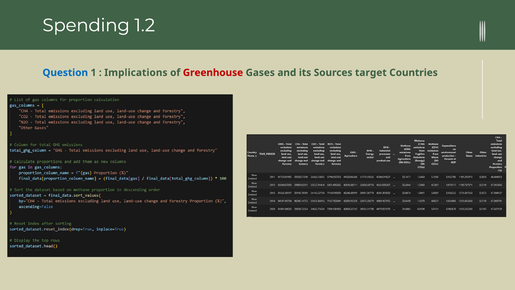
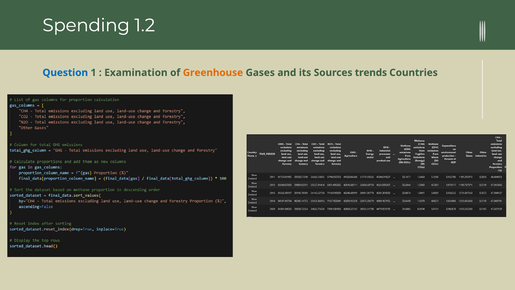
Implications: Implications -> Examination (136, 73)
Greenhouse colour: red -> orange (213, 73)
target: target -> trends (371, 73)
